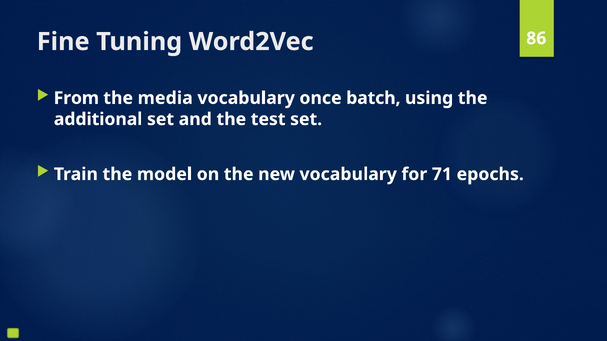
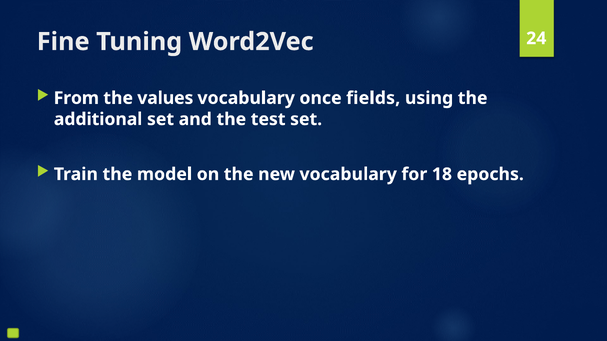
86: 86 -> 24 (536, 38)
media: media -> values (165, 98)
batch: batch -> fields (373, 98)
71: 71 -> 18 (442, 174)
